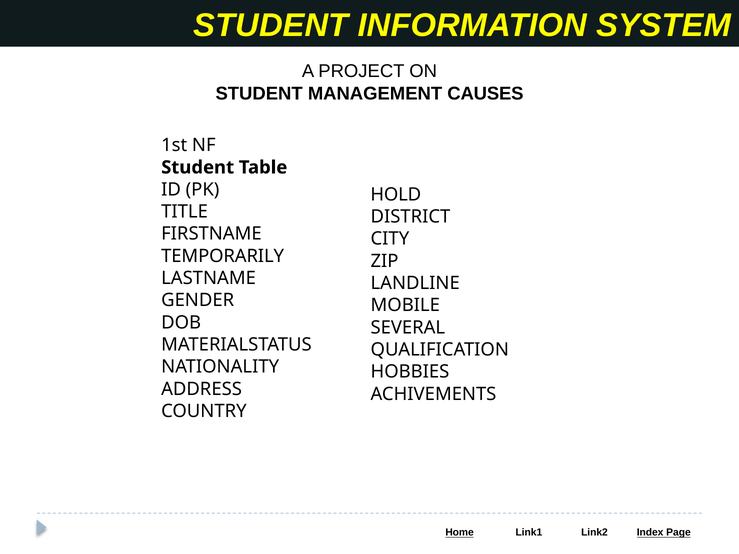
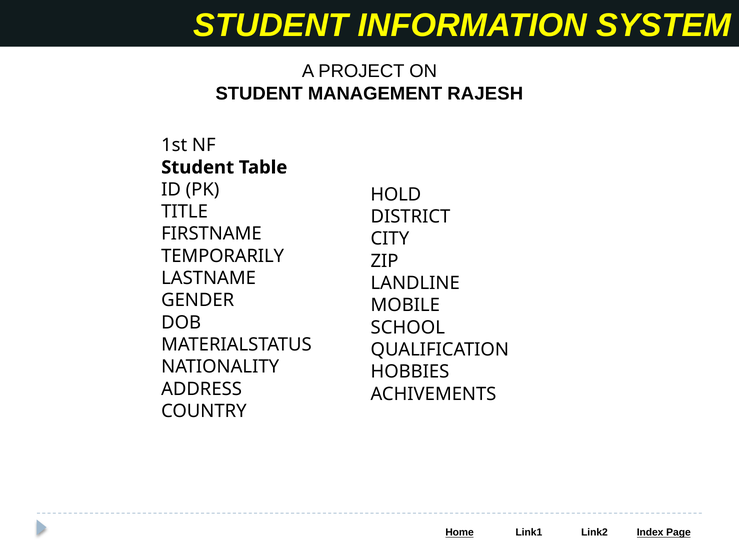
CAUSES: CAUSES -> RAJESH (485, 94)
SEVERAL: SEVERAL -> SCHOOL (408, 328)
